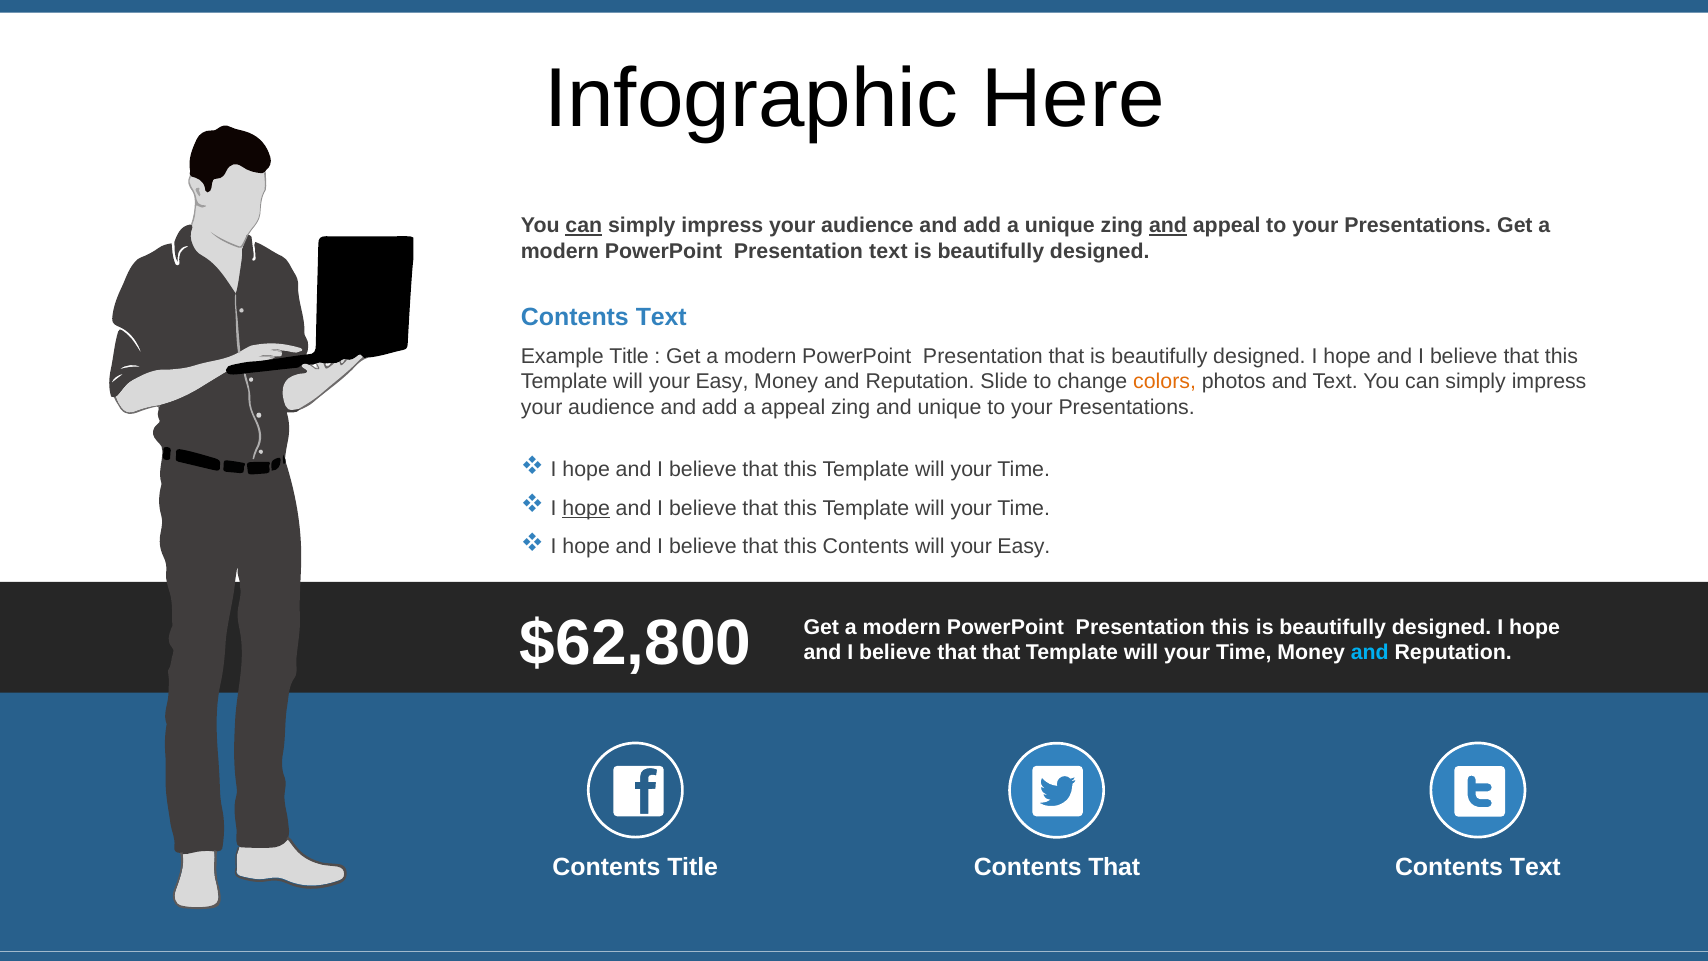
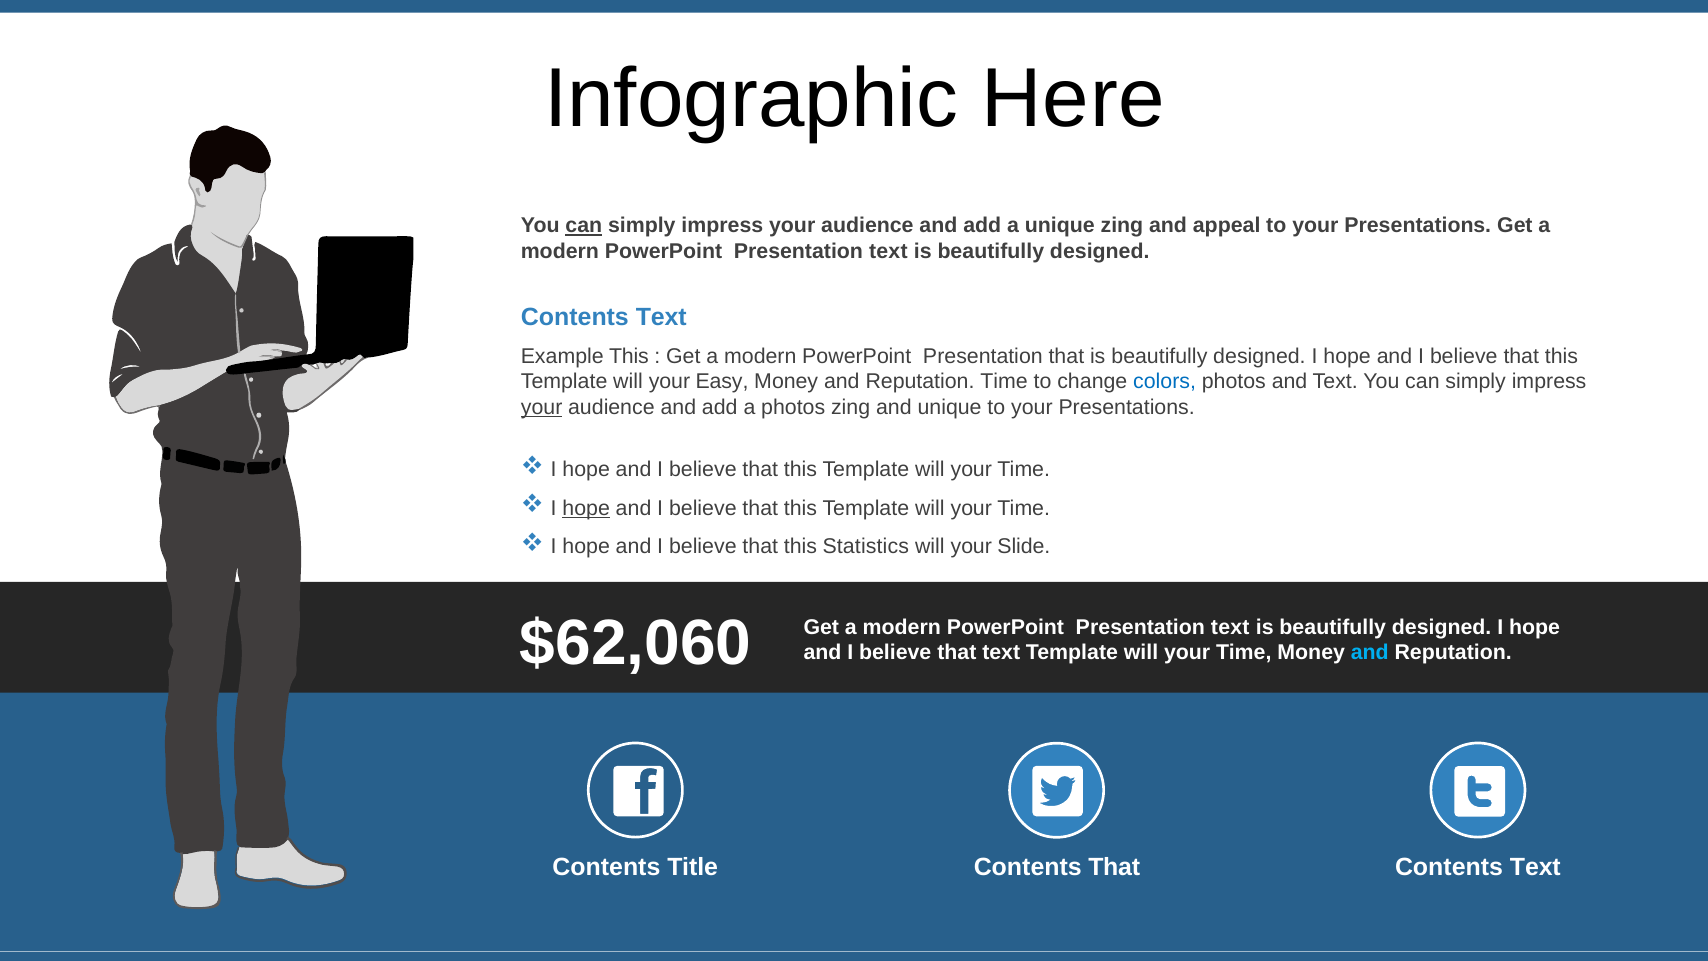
and underline: present -> none (1168, 226)
Example Title: Title -> This (629, 356)
Reputation Slide: Slide -> Time (1004, 382)
colors colour: orange -> blue (1165, 382)
your underline: none -> present (542, 407)
a appeal: appeal -> photos (793, 407)
this Contents: Contents -> Statistics (866, 547)
Easy: Easy -> Slide (1024, 547)
$62,800: $62,800 -> $62,060 (636, 643)
this: this -> text (1230, 627)
that that: that -> text (1001, 653)
